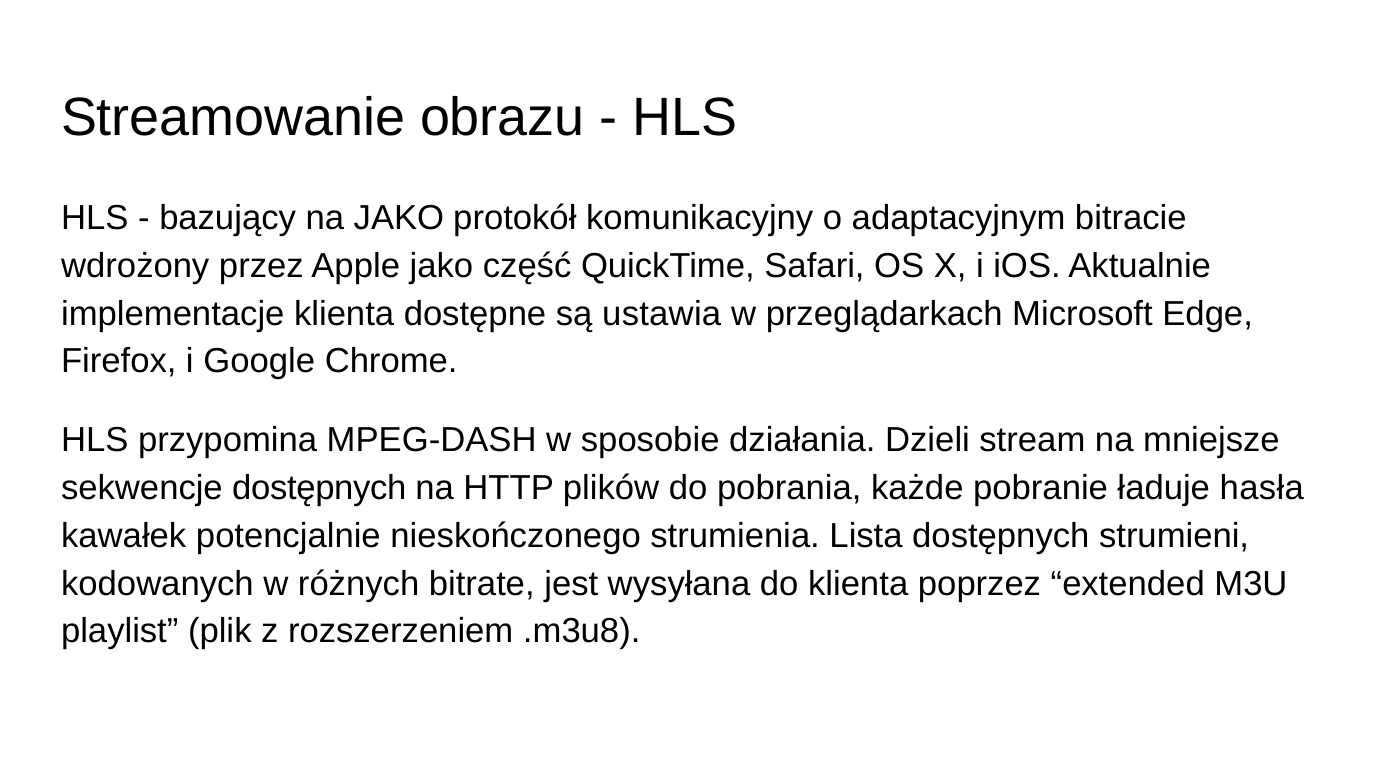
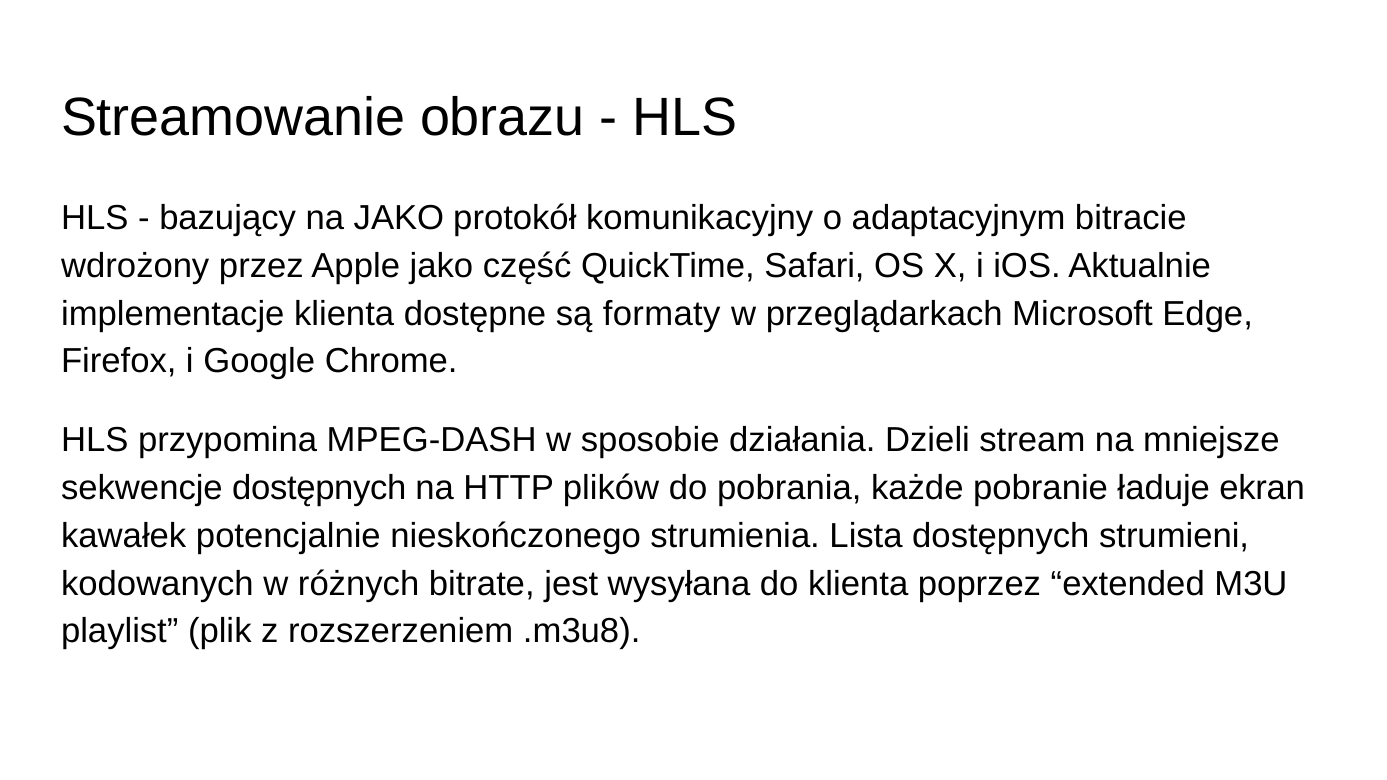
ustawia: ustawia -> formaty (662, 314)
hasła: hasła -> ekran (1262, 488)
